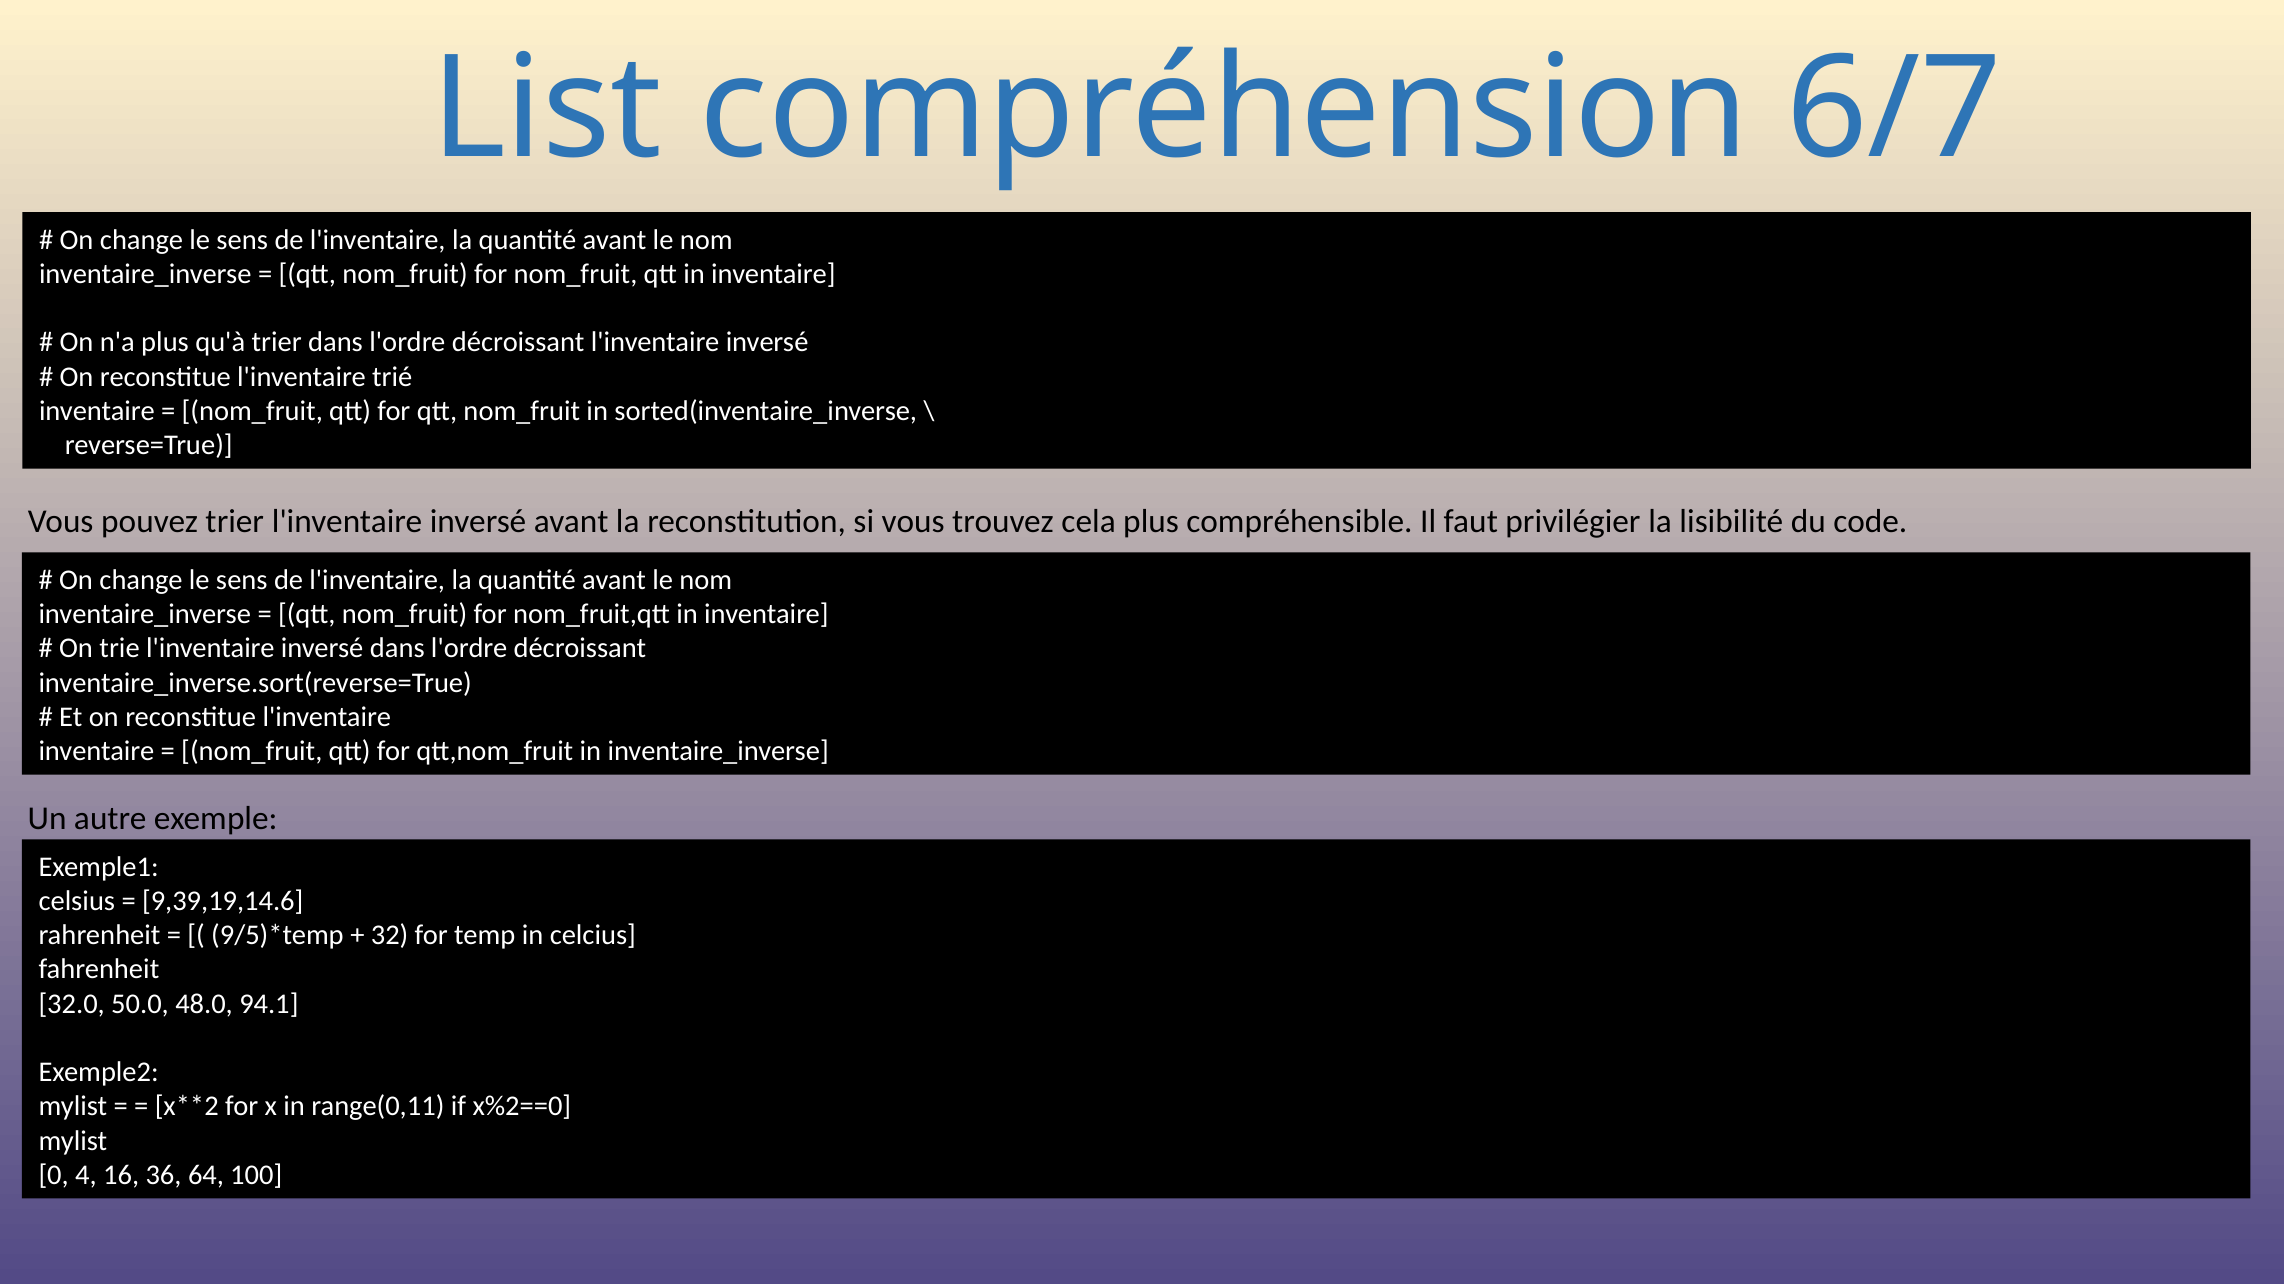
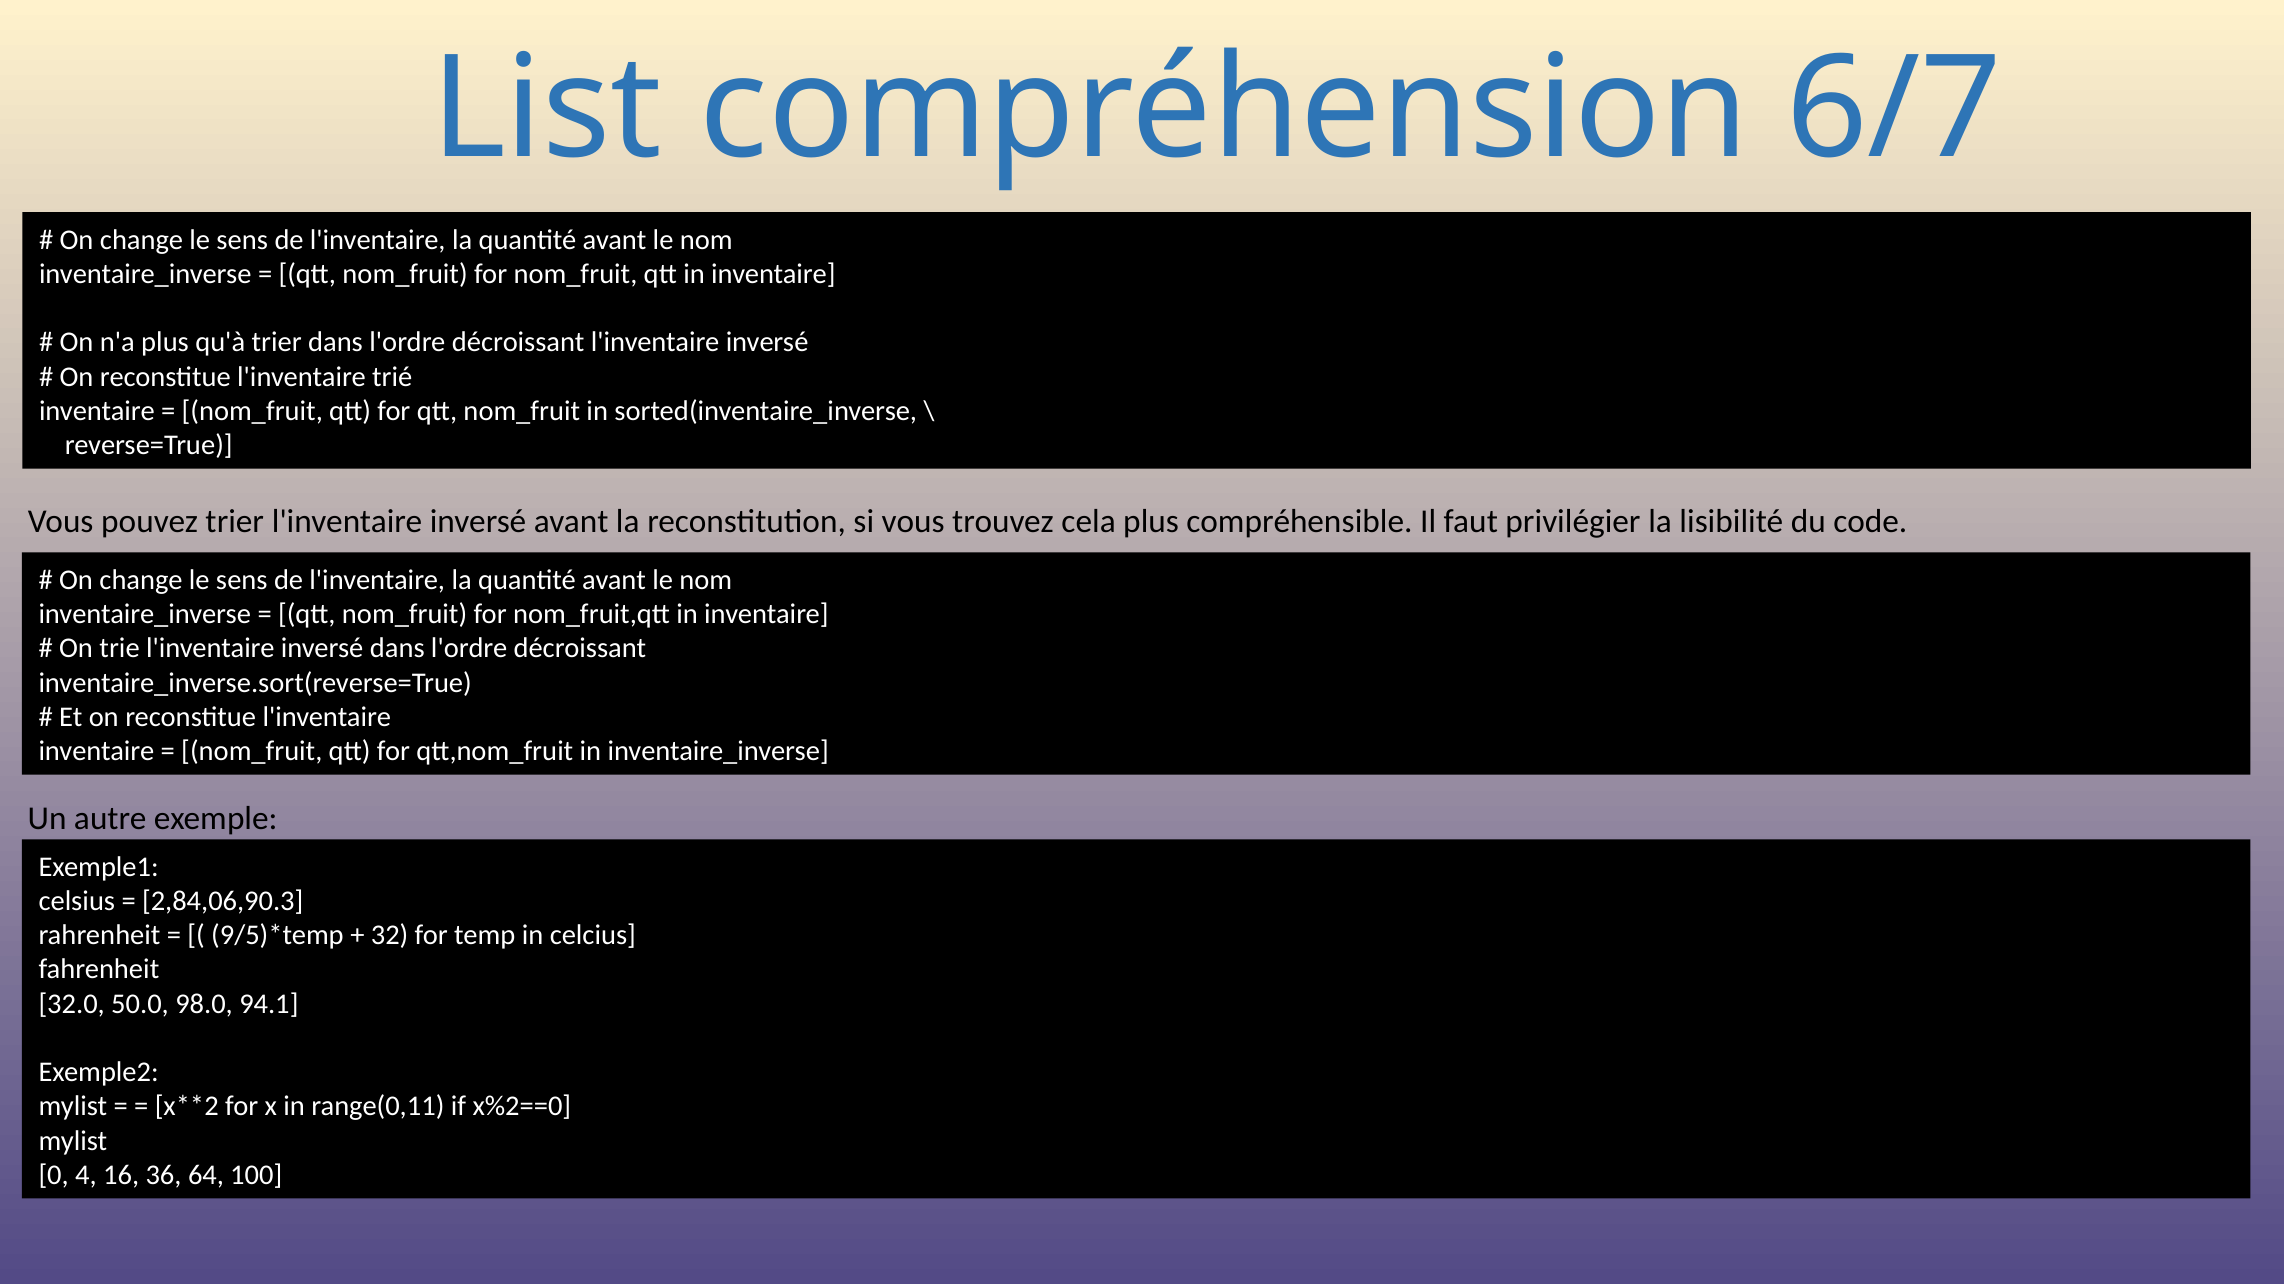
9,39,19,14.6: 9,39,19,14.6 -> 2,84,06,90.3 (223, 902)
48.0: 48.0 -> 98.0 (204, 1004)
